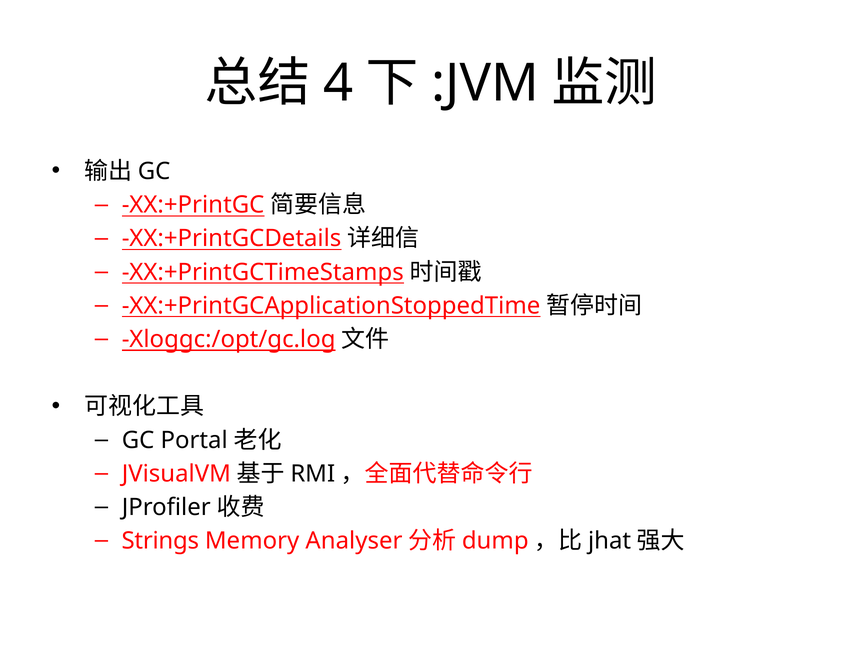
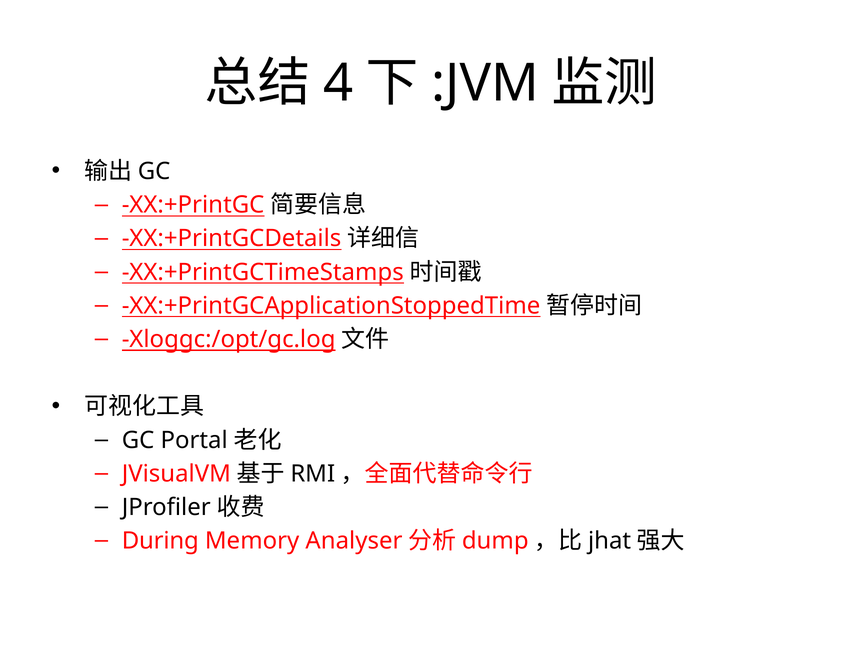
Strings: Strings -> During (160, 540)
